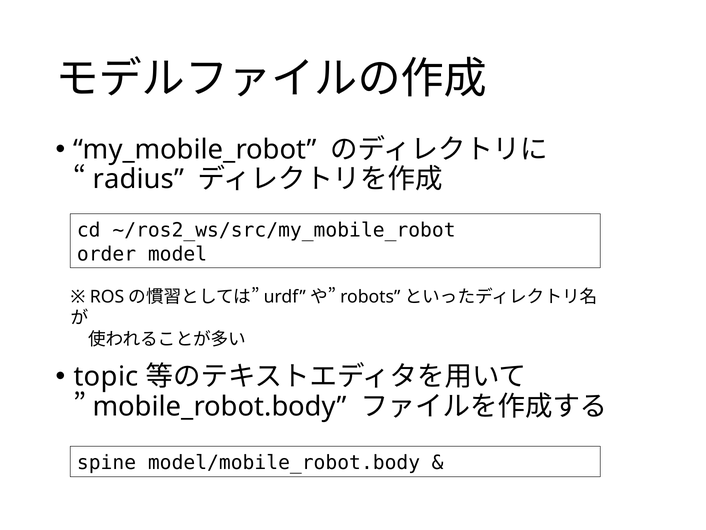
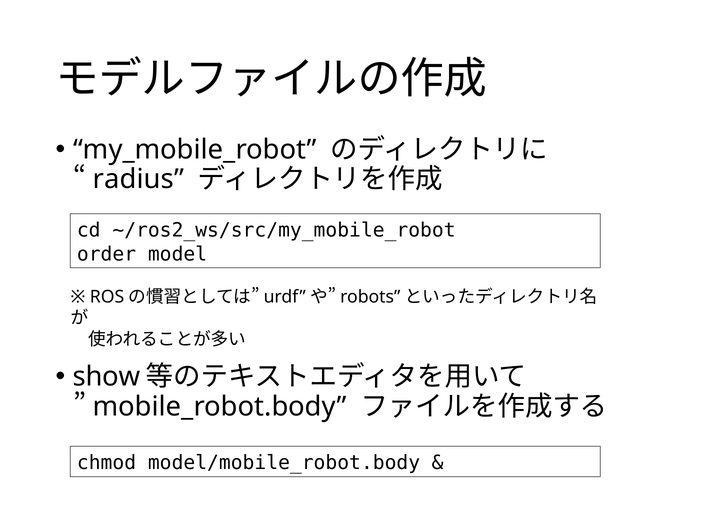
topic: topic -> show (106, 376)
spine: spine -> chmod (107, 463)
